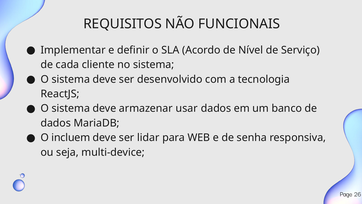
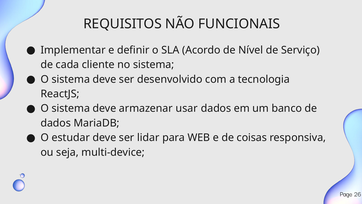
incluem: incluem -> estudar (71, 137)
senha: senha -> coisas (252, 137)
